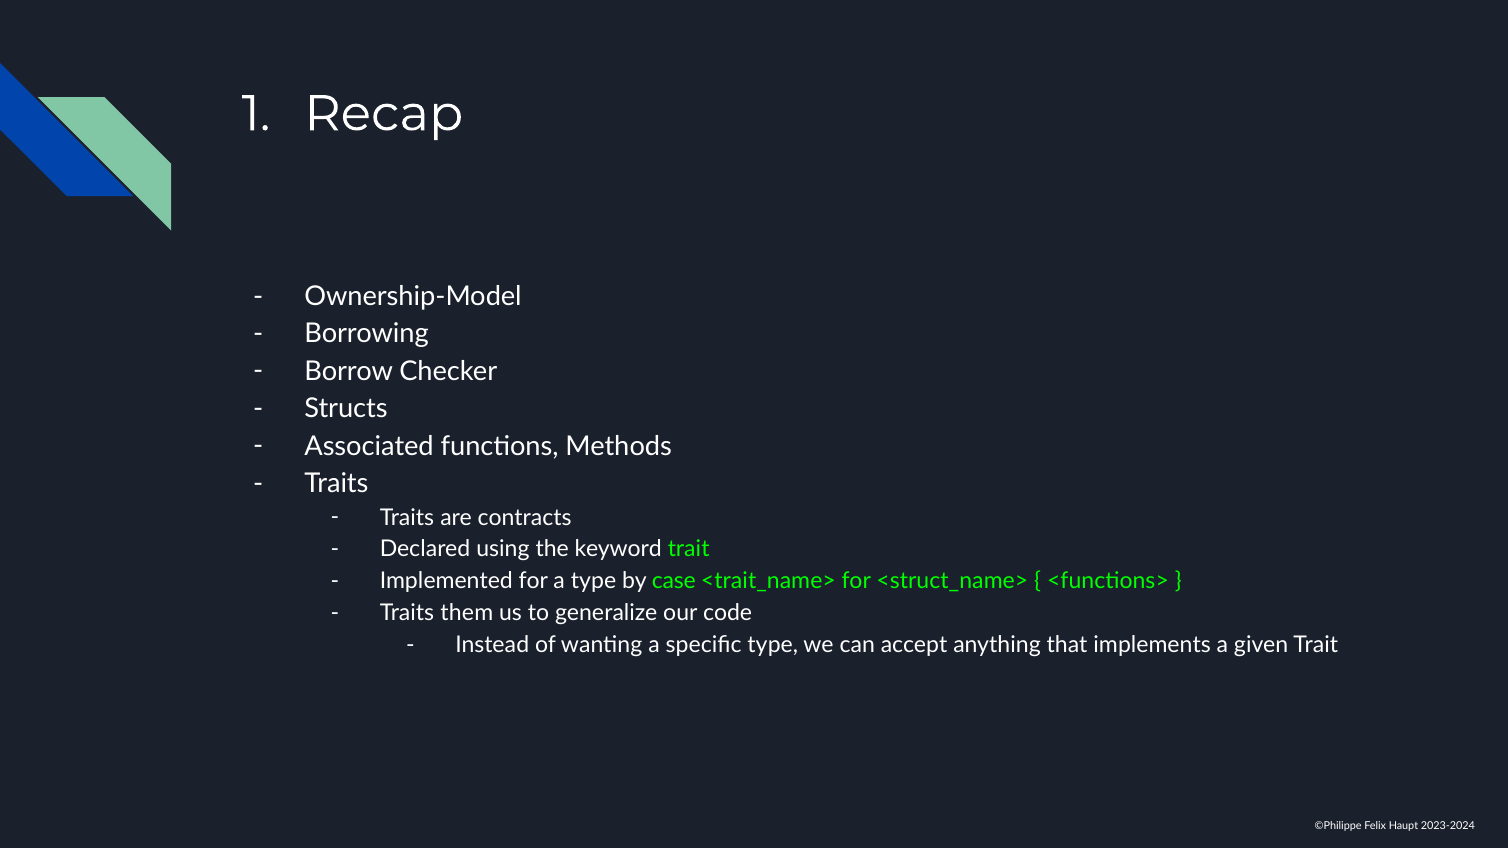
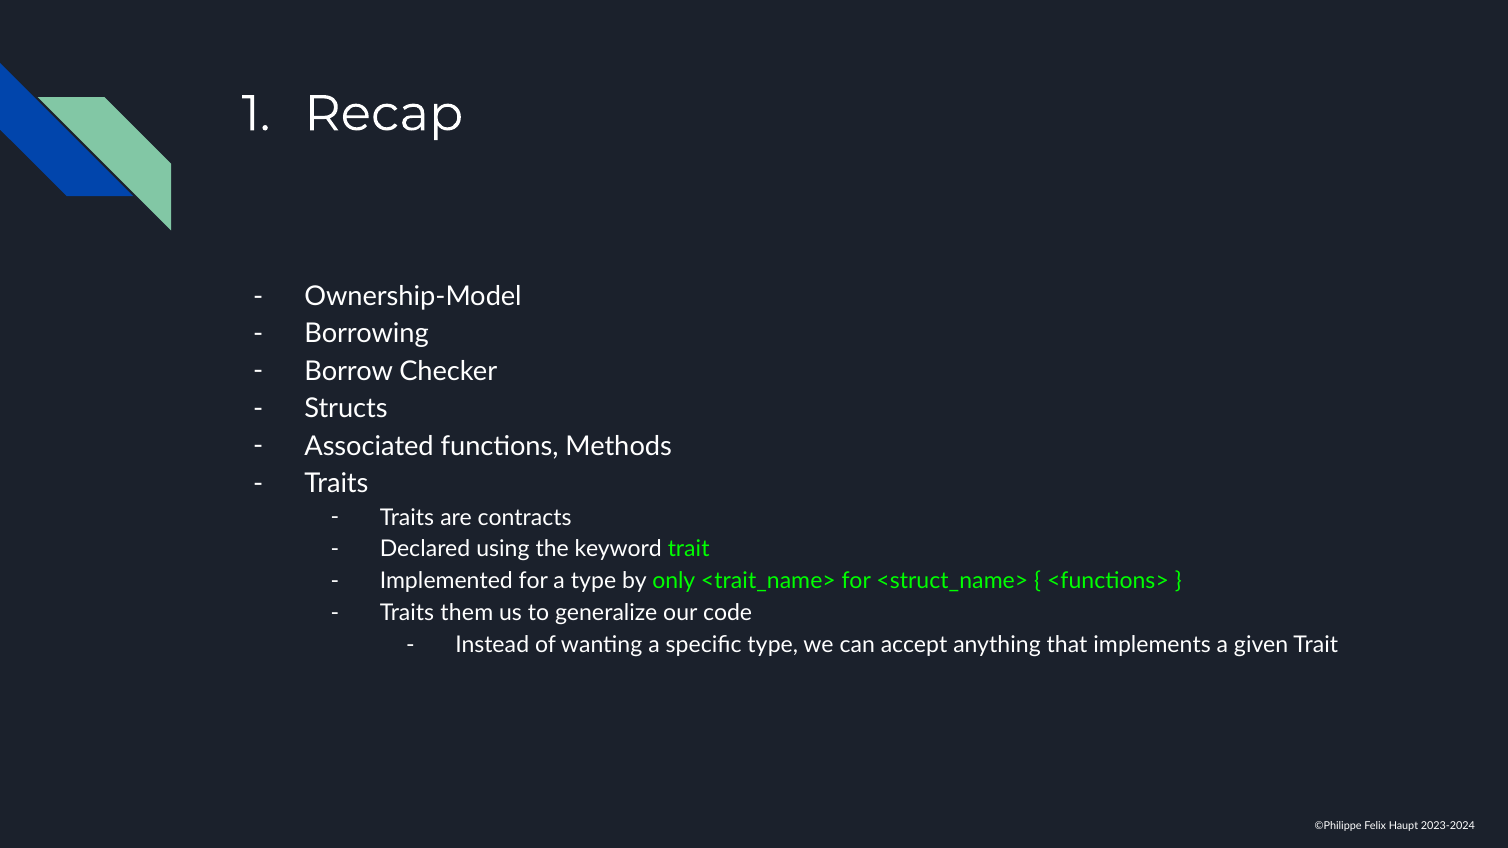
case: case -> only (674, 581)
